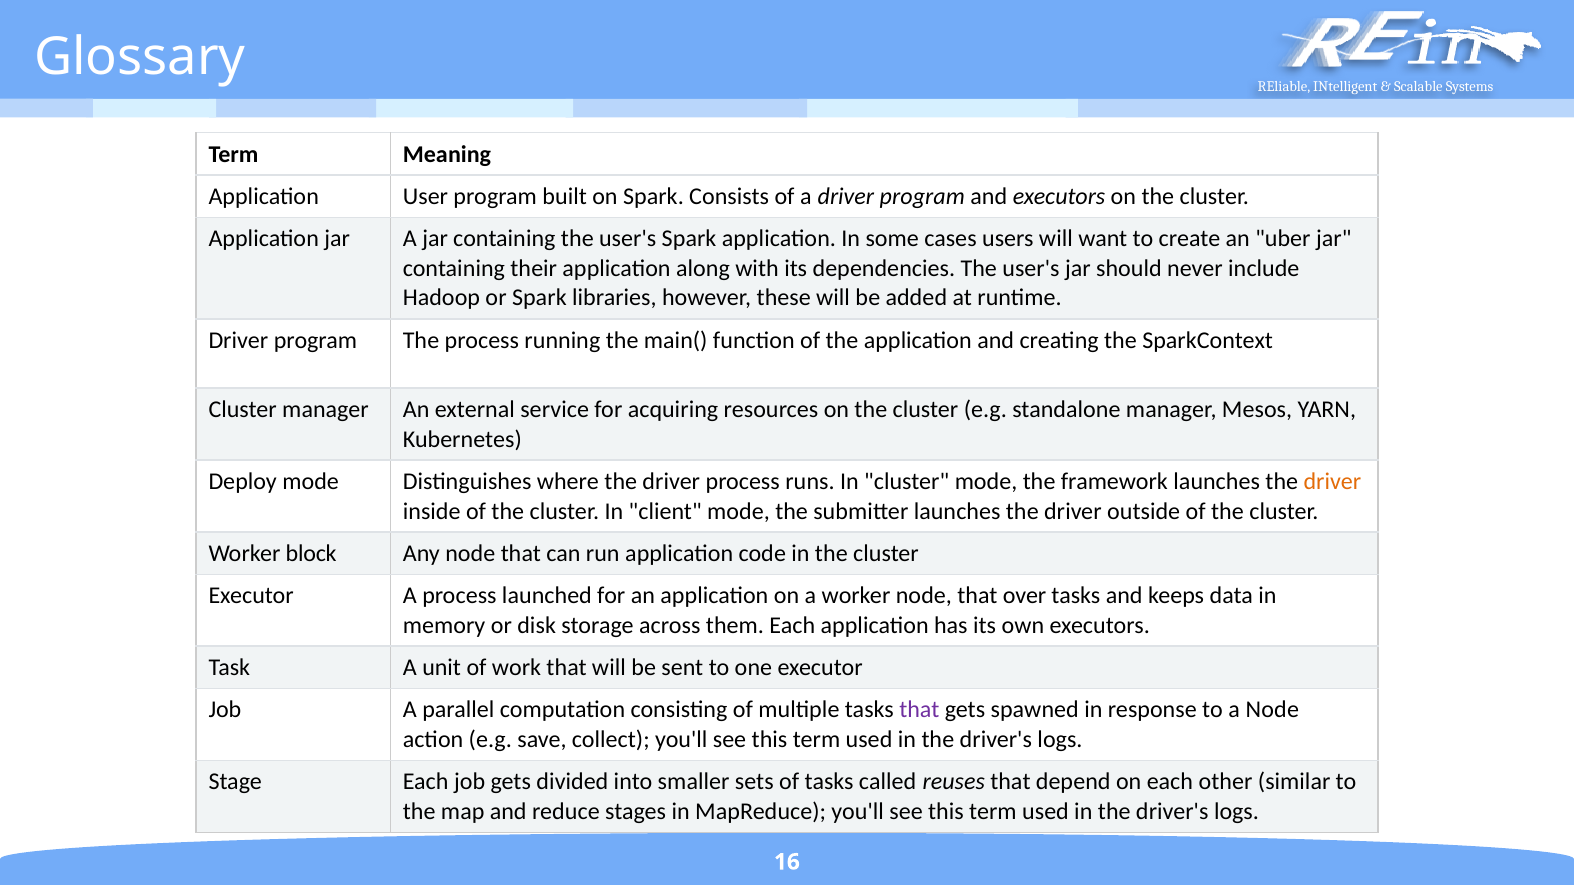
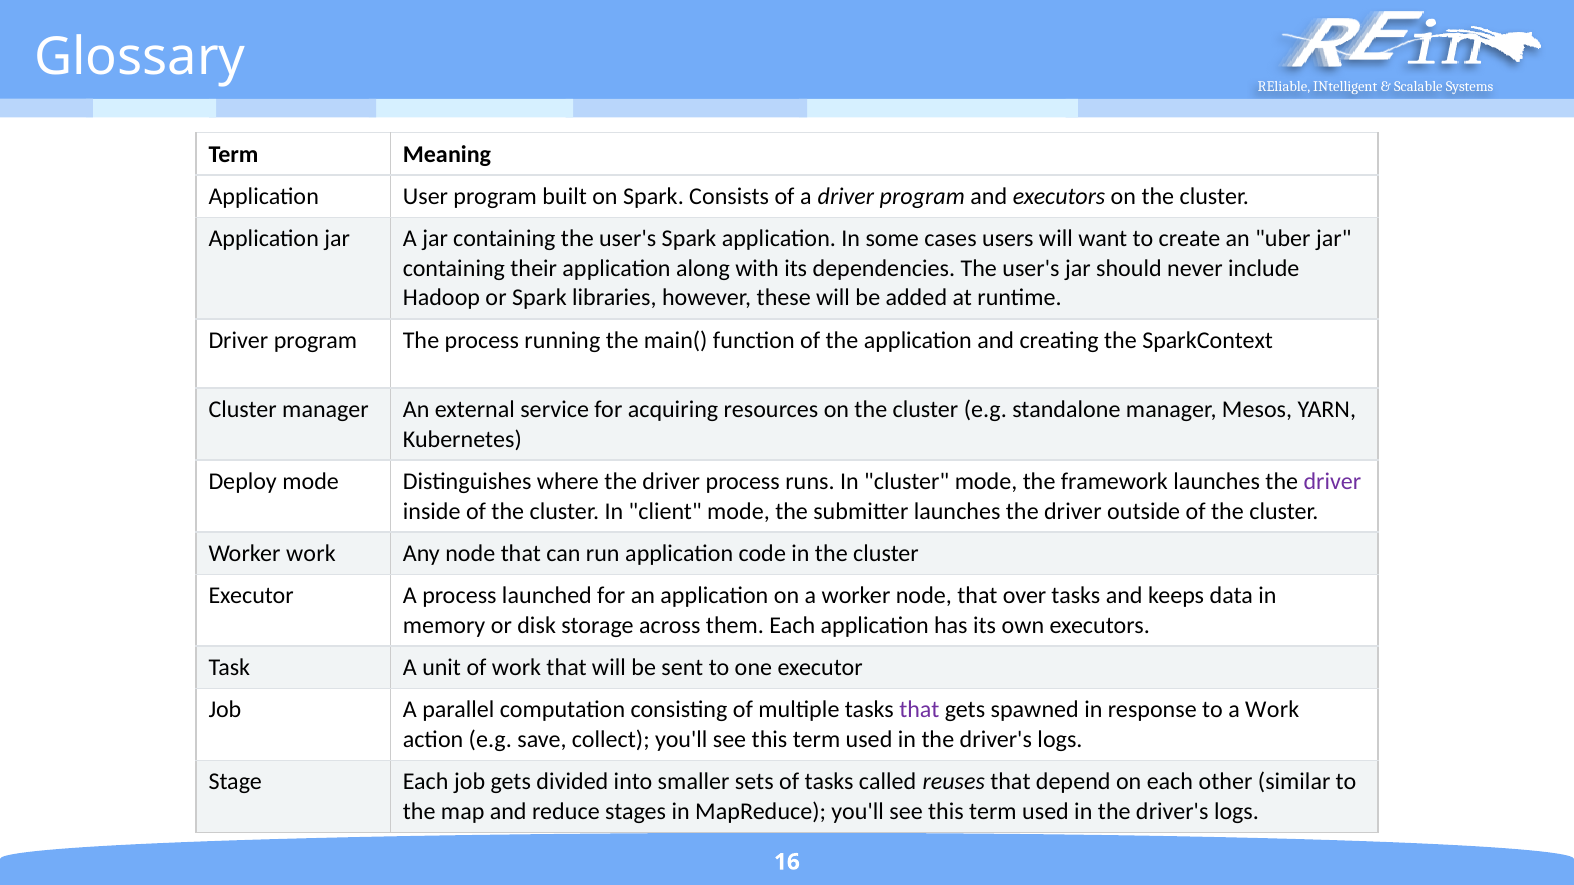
driver colour: orange -> purple (1332, 482)
Worker block: block -> work (311, 554)
a Node: Node -> Work (1272, 710)
